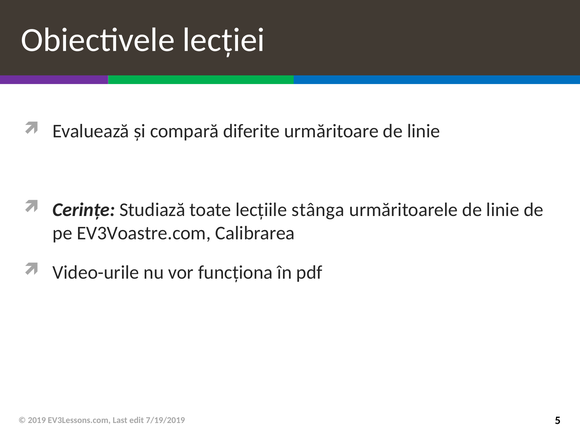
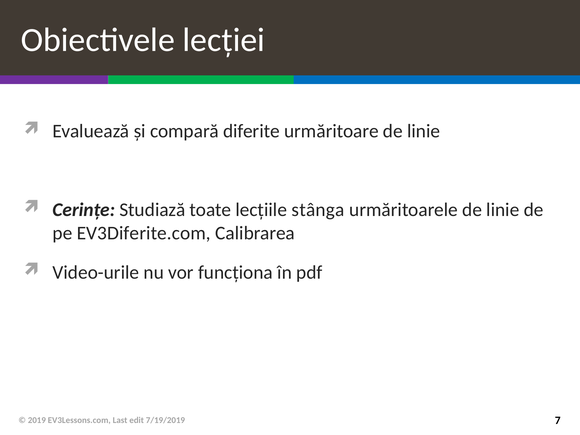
EV3Voastre.com: EV3Voastre.com -> EV3Diferite.com (144, 233)
5: 5 -> 7 (558, 421)
